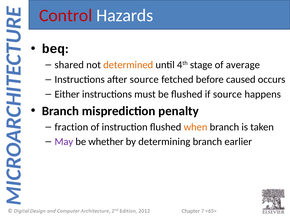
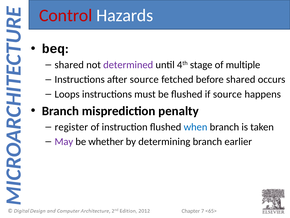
determined colour: orange -> purple (128, 65)
average: average -> multiple (243, 65)
before caused: caused -> shared (241, 79)
Either: Either -> Loops (67, 94)
fraction: fraction -> register (71, 127)
when colour: orange -> blue (196, 127)
